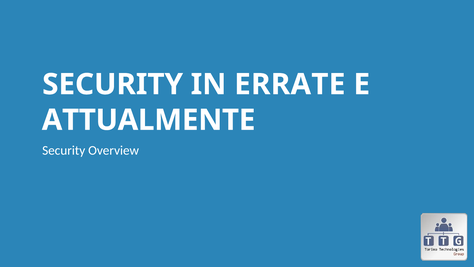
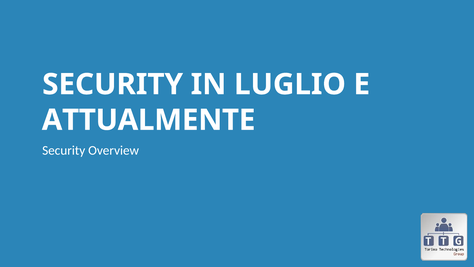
ERRATE: ERRATE -> LUGLIO (290, 84)
